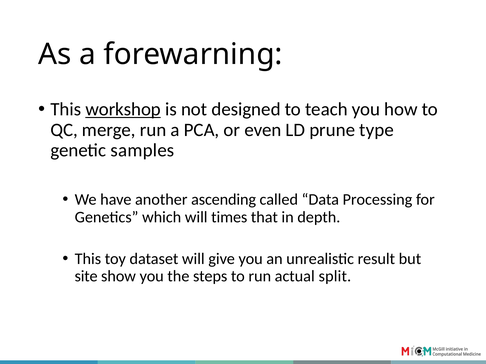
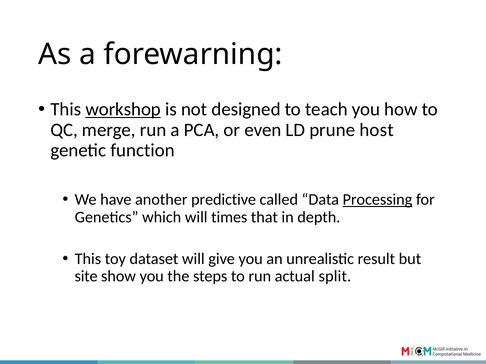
type: type -> host (377, 130)
samples: samples -> function (143, 150)
ascending: ascending -> predictive (224, 200)
Processing underline: none -> present (377, 200)
